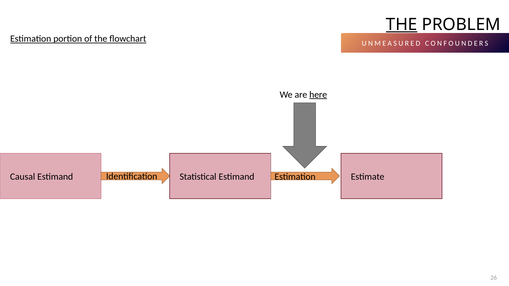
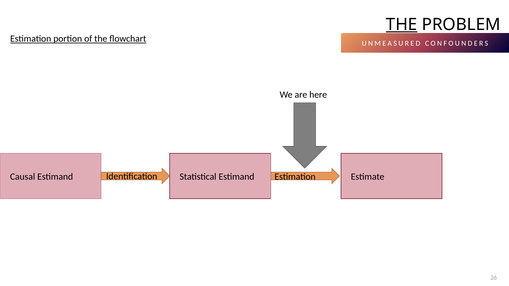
here underline: present -> none (318, 95)
